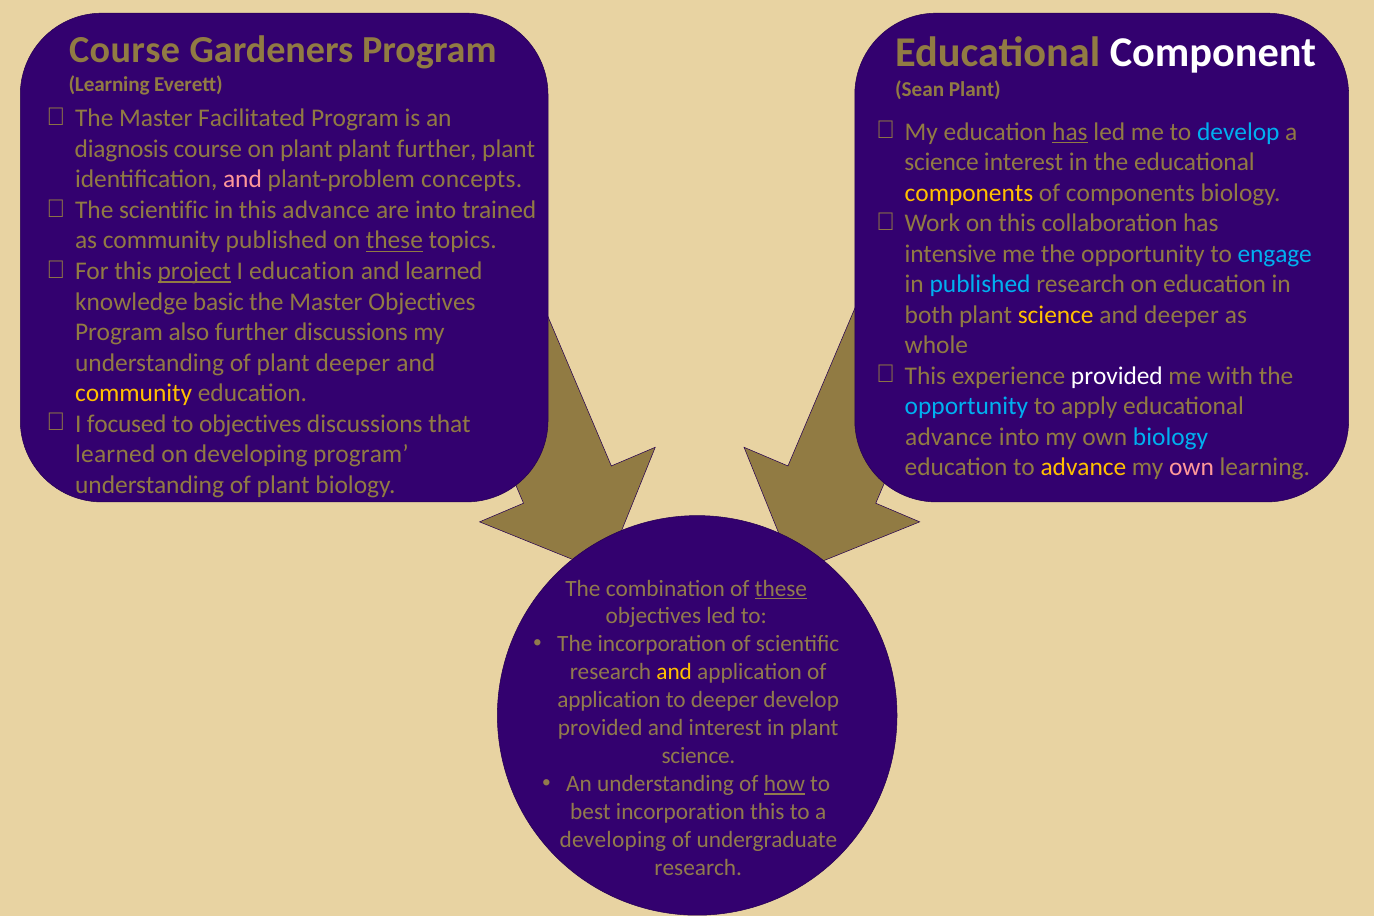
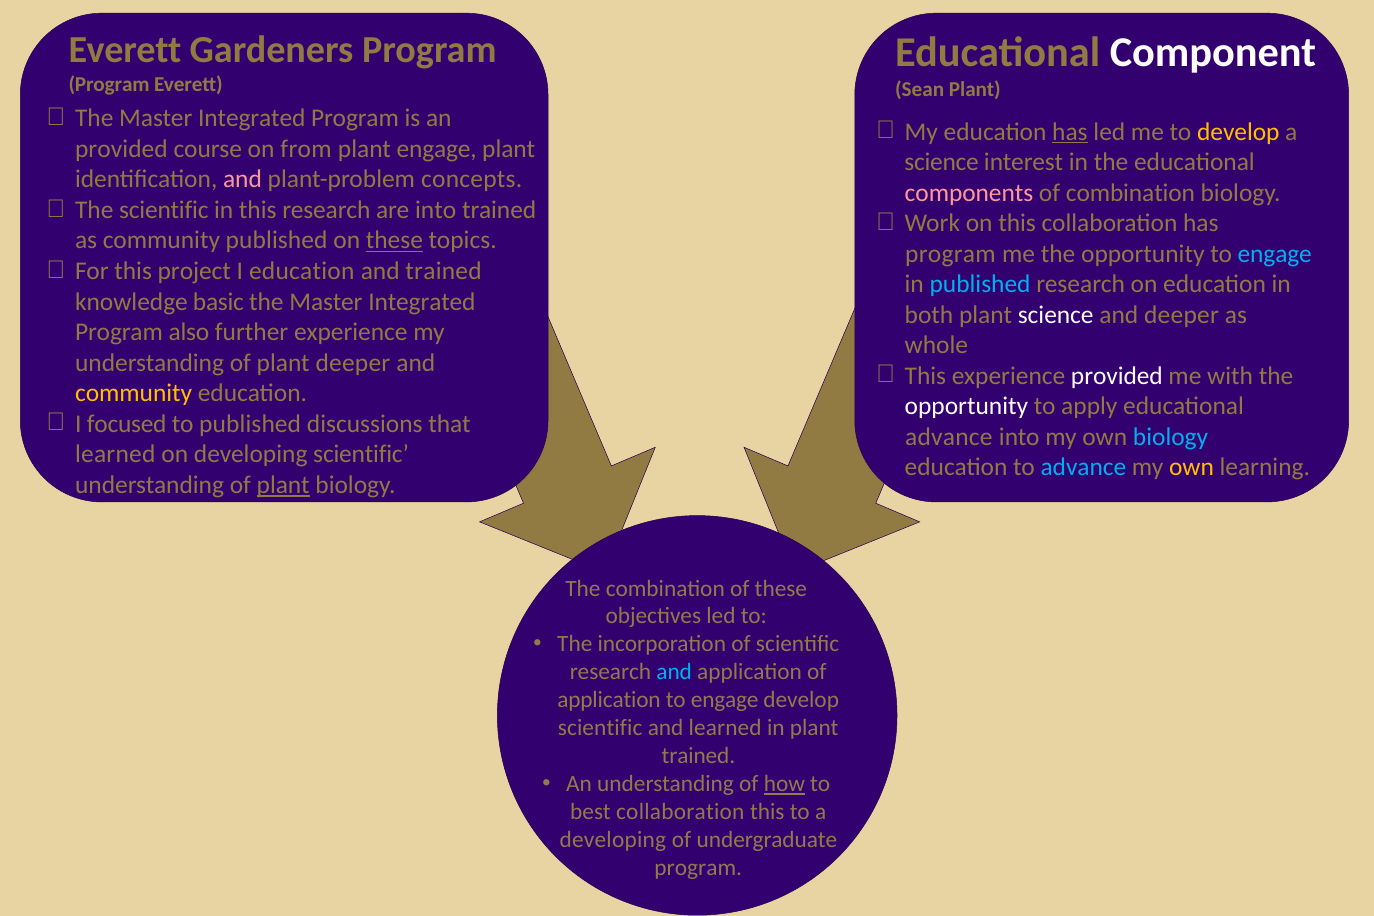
Course: Course -> Everett (125, 50)
Learning: Learning -> Program (109, 85)
Facilitated: Facilitated -> Integrated (252, 118)
develop colour: light blue -> yellow (1238, 132)
diagnosis: diagnosis -> provided (121, 149)
on plant: plant -> from (306, 149)
plant further: further -> engage (437, 149)
components colour: yellow -> pink (969, 193)
of components: components -> combination (1130, 193)
this advance: advance -> research (326, 210)
intensive: intensive -> program (950, 254)
project underline: present -> none (194, 271)
and learned: learned -> trained (444, 271)
Objectives: Objectives -> Integrated (422, 302)
science colour: yellow -> white (1056, 315)
further discussions: discussions -> experience (351, 332)
opportunity colour: light blue -> white (966, 406)
to objectives: objectives -> published (250, 424)
developing program: program -> scientific (361, 454)
advance colour: yellow -> light blue (1083, 468)
own colour: pink -> yellow (1191, 468)
plant underline: none -> present (283, 485)
these underline: present -> none (781, 588)
and colour: yellow -> light blue (674, 672)
deeper: deeper -> engage (725, 700)
provided: provided -> scientific (600, 728)
and interest: interest -> learned (725, 728)
science: science -> trained (698, 756)
best incorporation: incorporation -> collaboration (680, 812)
research: research -> program (698, 868)
